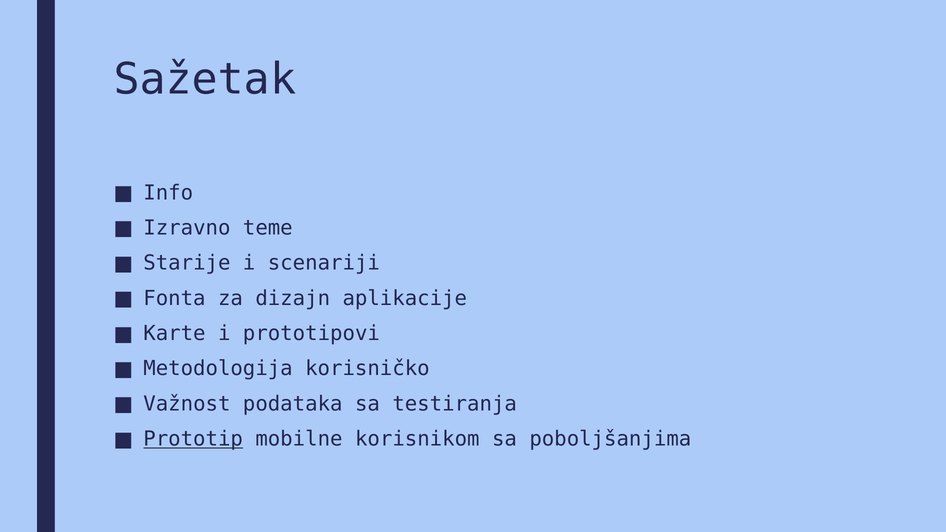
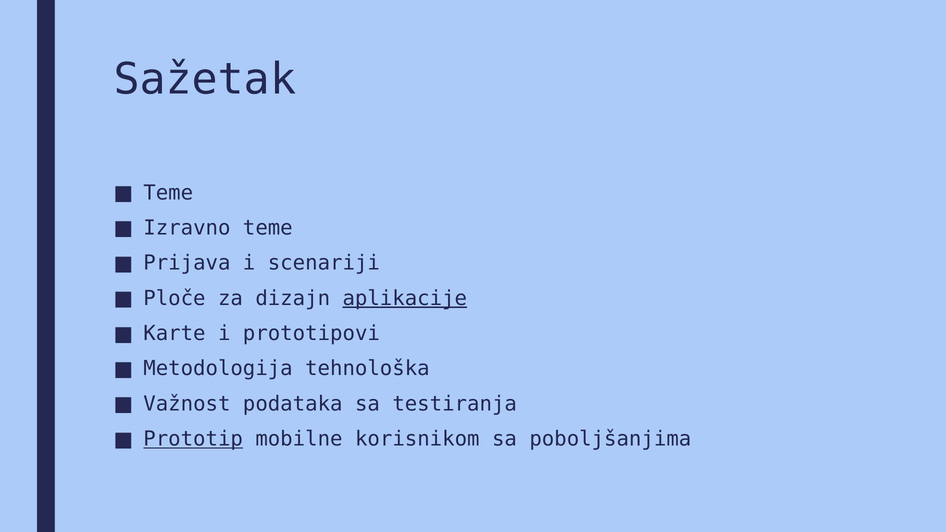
Info: Info -> Teme (168, 193)
Starije: Starije -> Prijava (187, 263)
Fonta: Fonta -> Ploče (174, 298)
aplikacije underline: none -> present (405, 298)
korisničko: korisničko -> tehnološka (367, 369)
